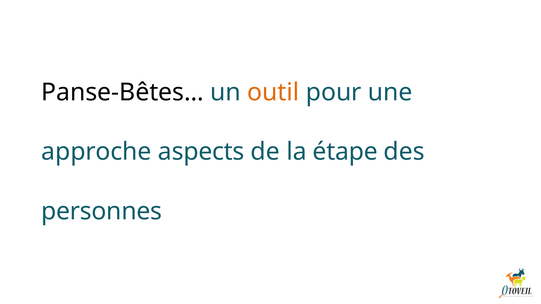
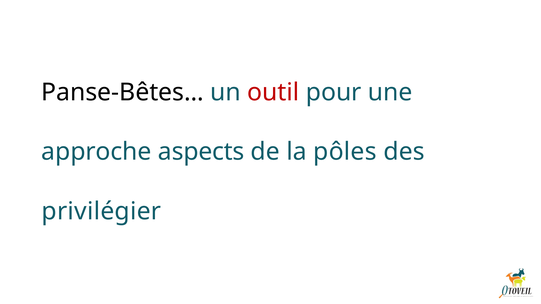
outil colour: orange -> red (273, 92)
étape: étape -> pôles (345, 152)
personnes: personnes -> privilégier (101, 211)
